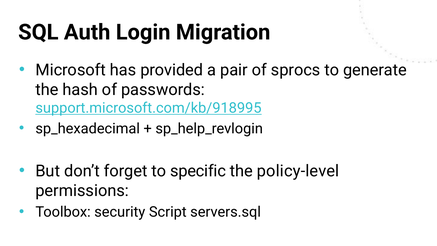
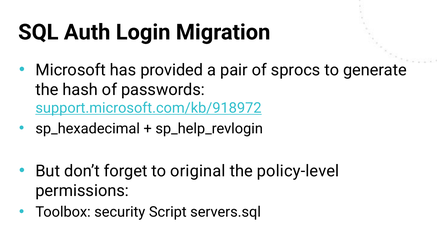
support.microsoft.com/kb/918995: support.microsoft.com/kb/918995 -> support.microsoft.com/kb/918972 (148, 108)
specific: specific -> original (198, 171)
